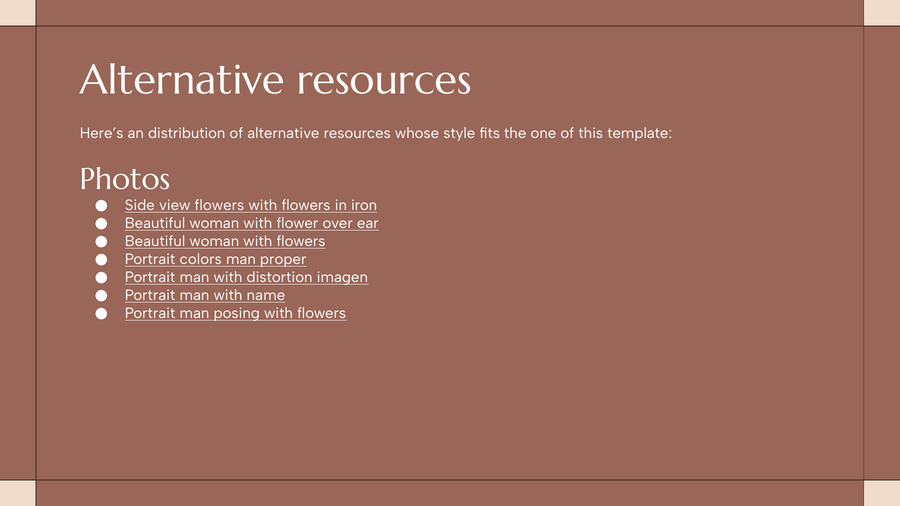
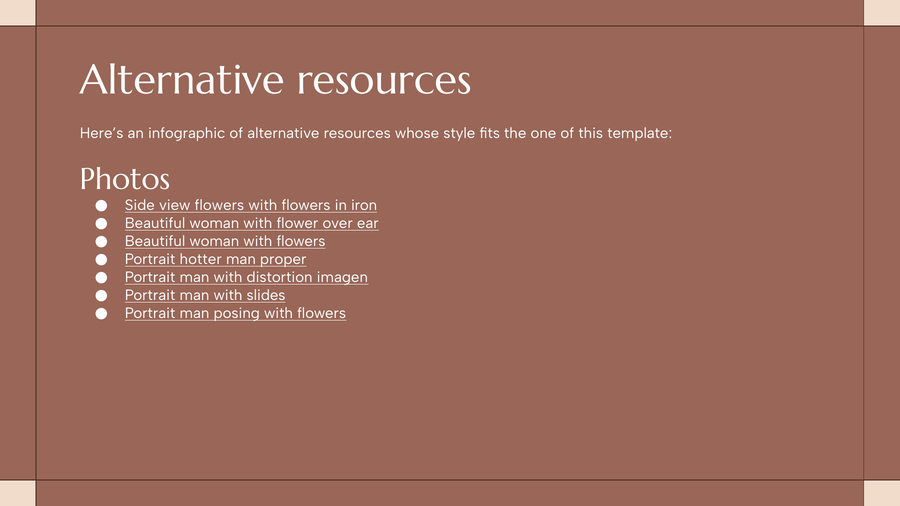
distribution: distribution -> infographic (187, 134)
colors: colors -> hotter (201, 260)
name: name -> slides (266, 296)
